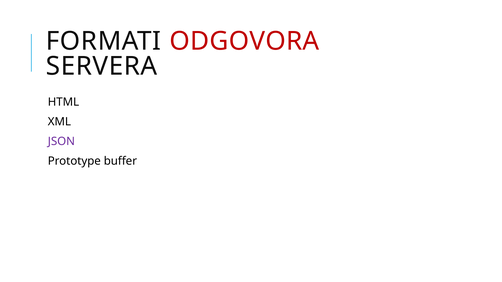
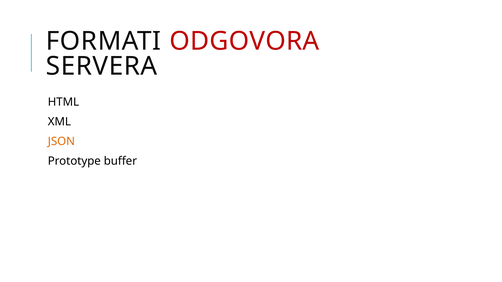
JSON colour: purple -> orange (61, 142)
